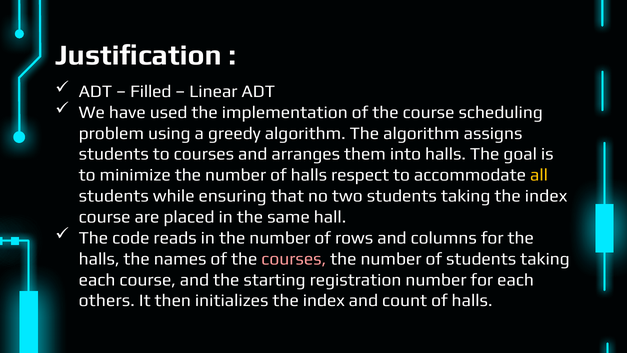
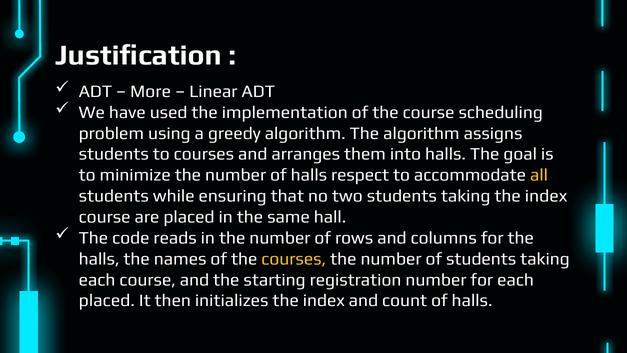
Filled: Filled -> More (151, 91)
courses colour: pink -> yellow (294, 259)
others: others -> placed (107, 300)
